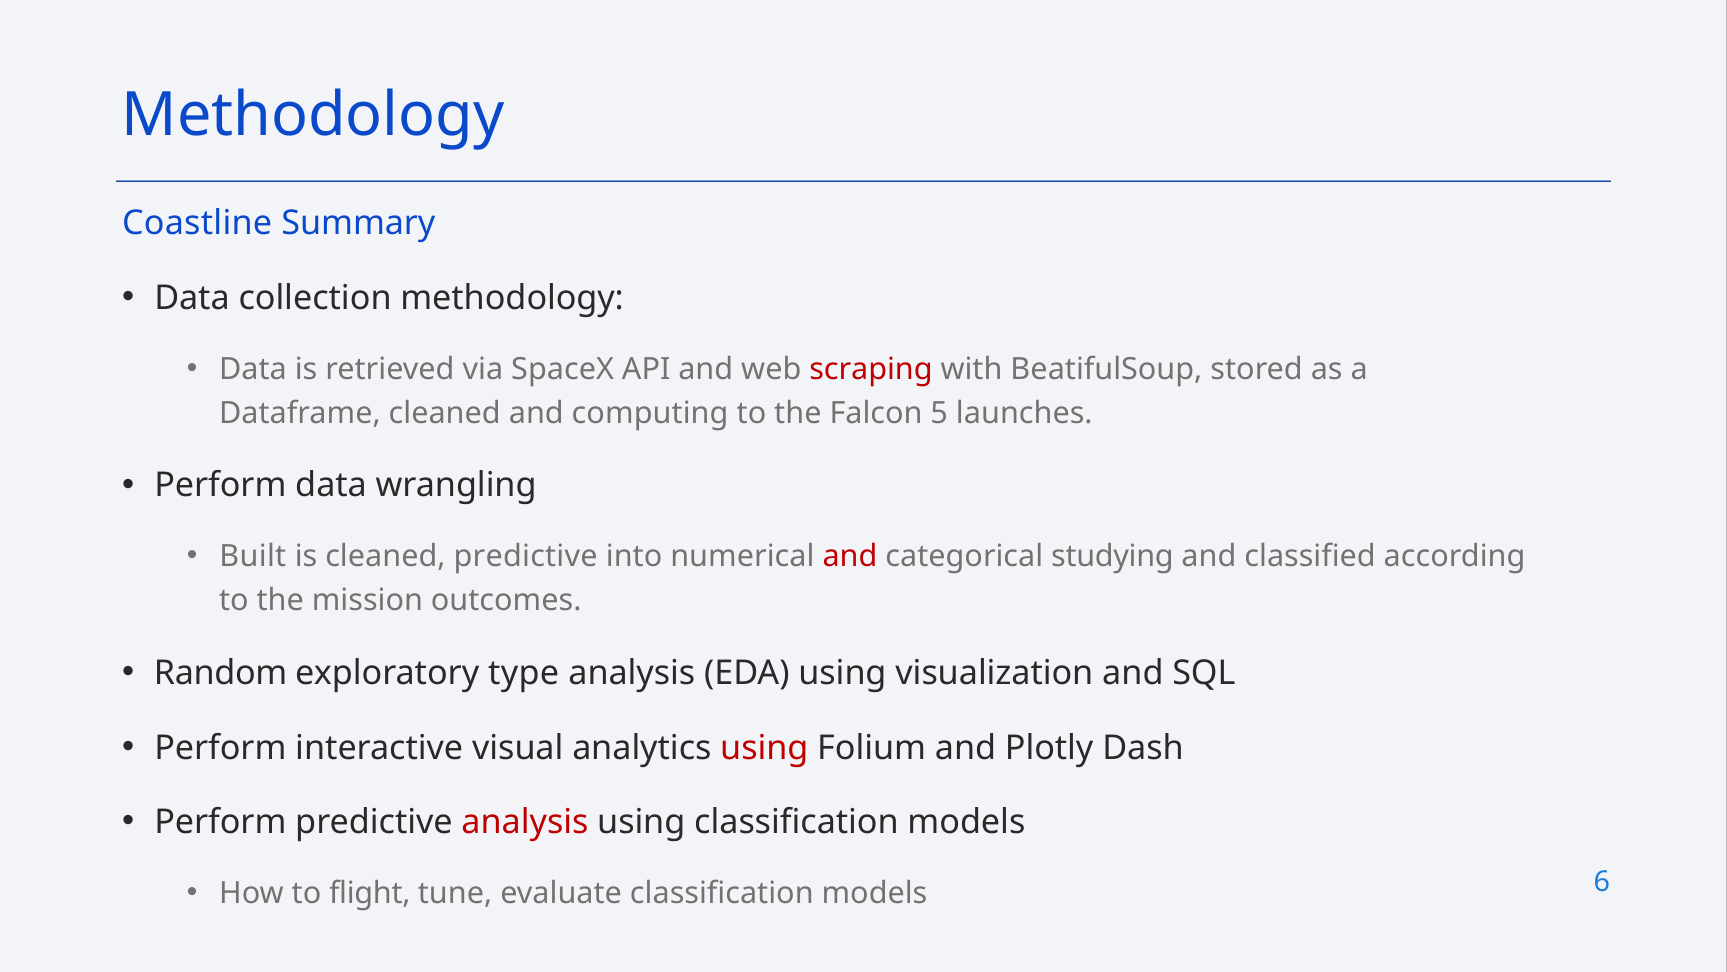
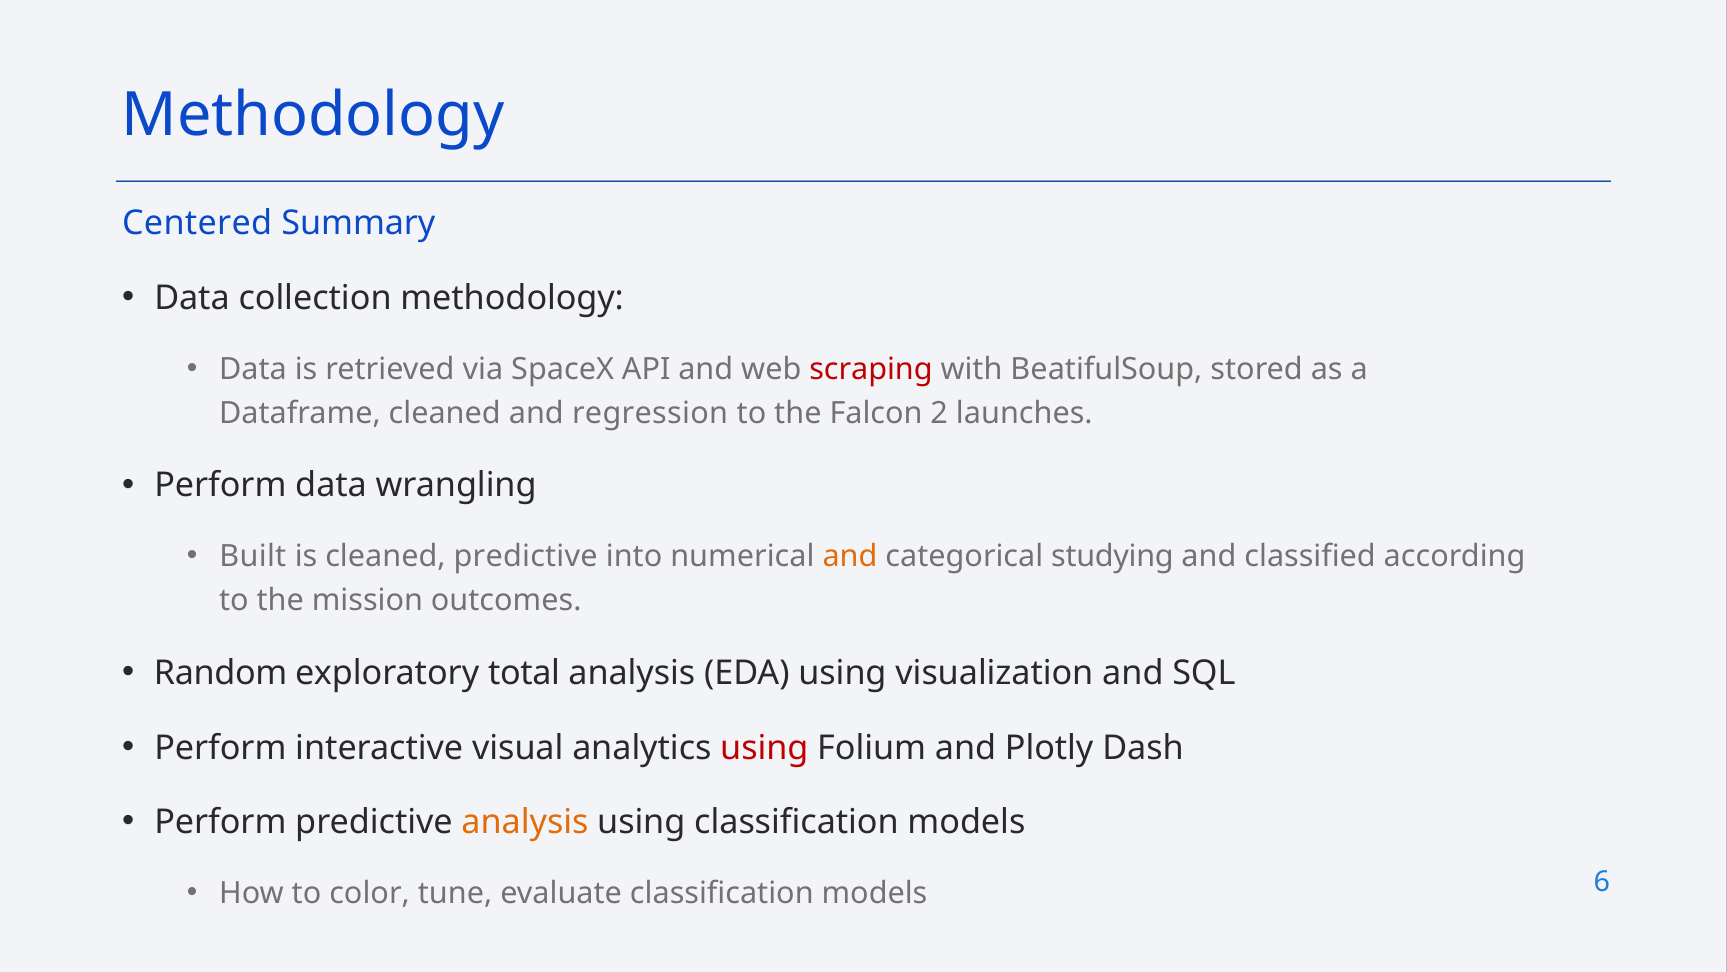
Coastline: Coastline -> Centered (197, 223)
computing: computing -> regression (650, 413)
5: 5 -> 2 (939, 413)
and colour: red -> orange (850, 556)
type: type -> total (524, 673)
analysis colour: red -> orange (525, 822)
flight: flight -> color (370, 893)
